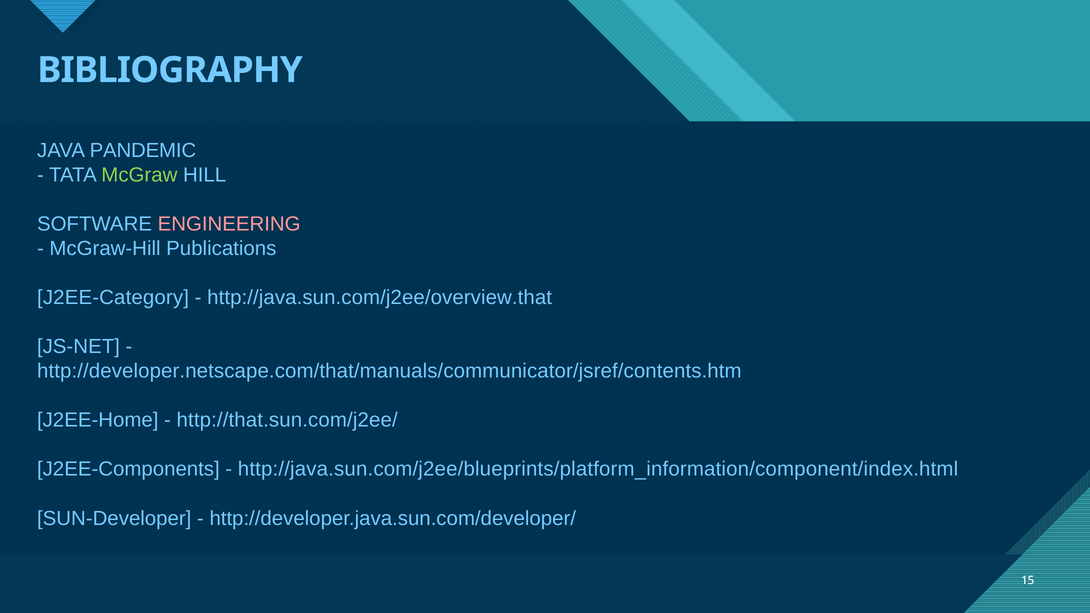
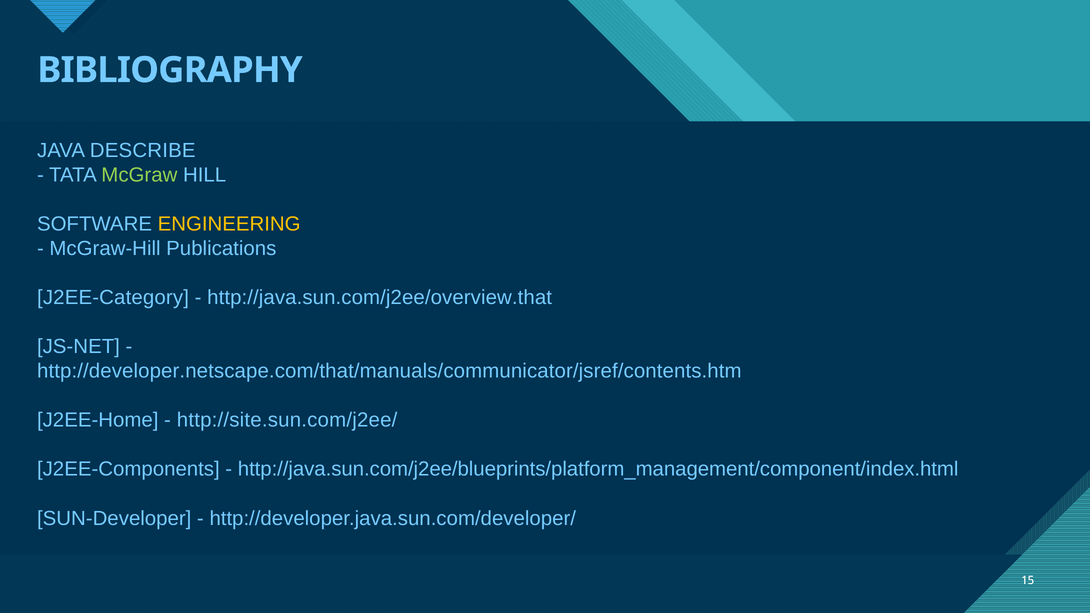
PANDEMIC: PANDEMIC -> DESCRIBE (143, 151)
ENGINEERING colour: pink -> yellow (229, 224)
http://that.sun.com/j2ee/: http://that.sun.com/j2ee/ -> http://site.sun.com/j2ee/ (287, 420)
http://java.sun.com/j2ee/blueprints/platform_information/component/index.html: http://java.sun.com/j2ee/blueprints/platform_information/component/index.html -> http://java.sun.com/j2ee/blueprints/platform_management/component/index.html (598, 469)
